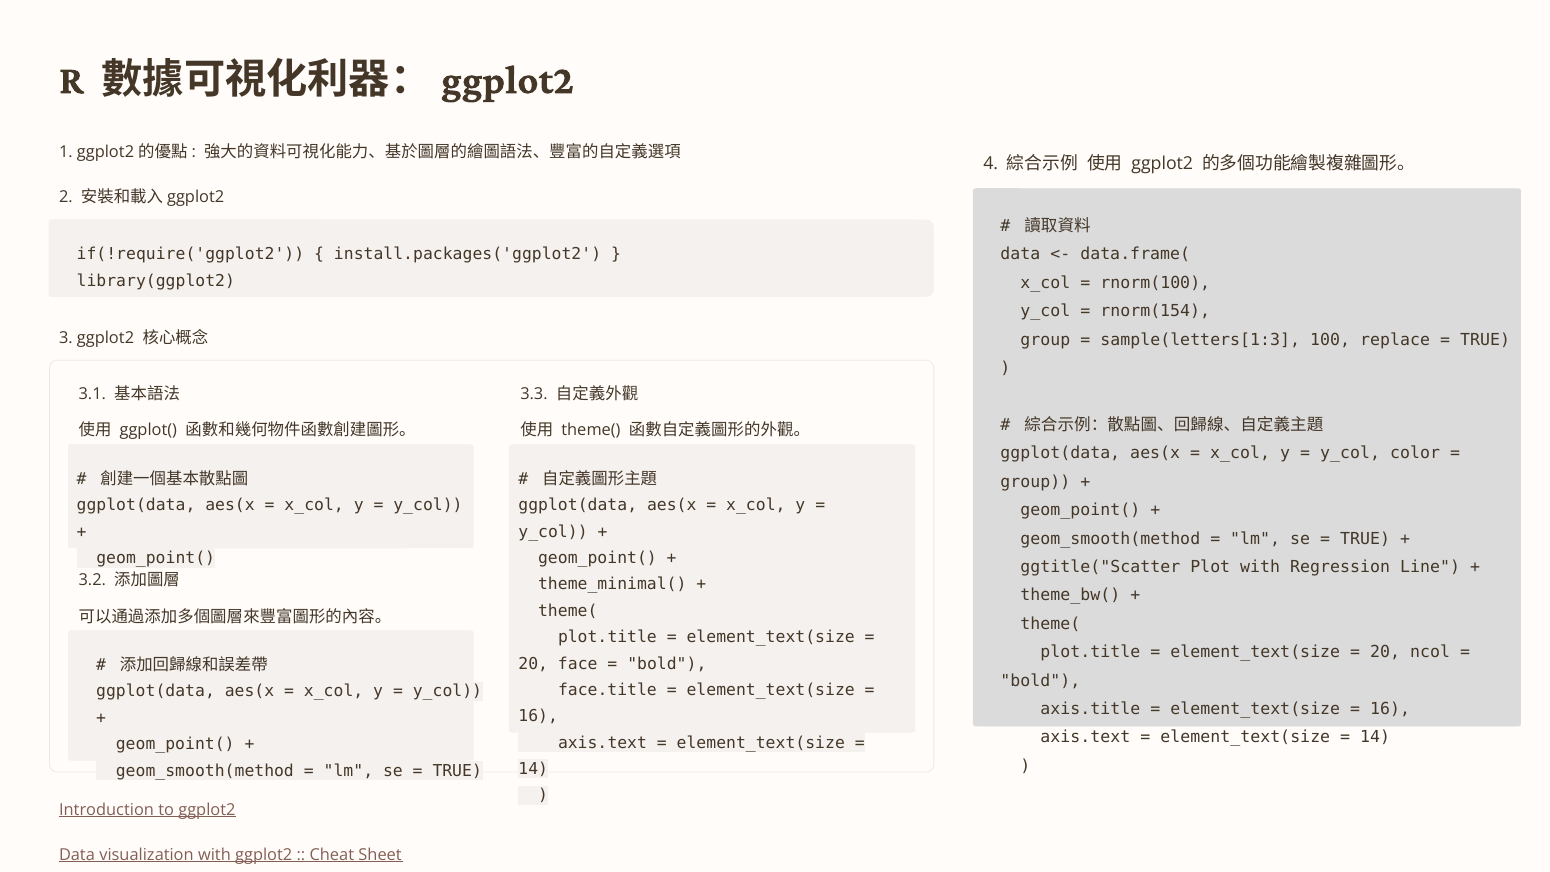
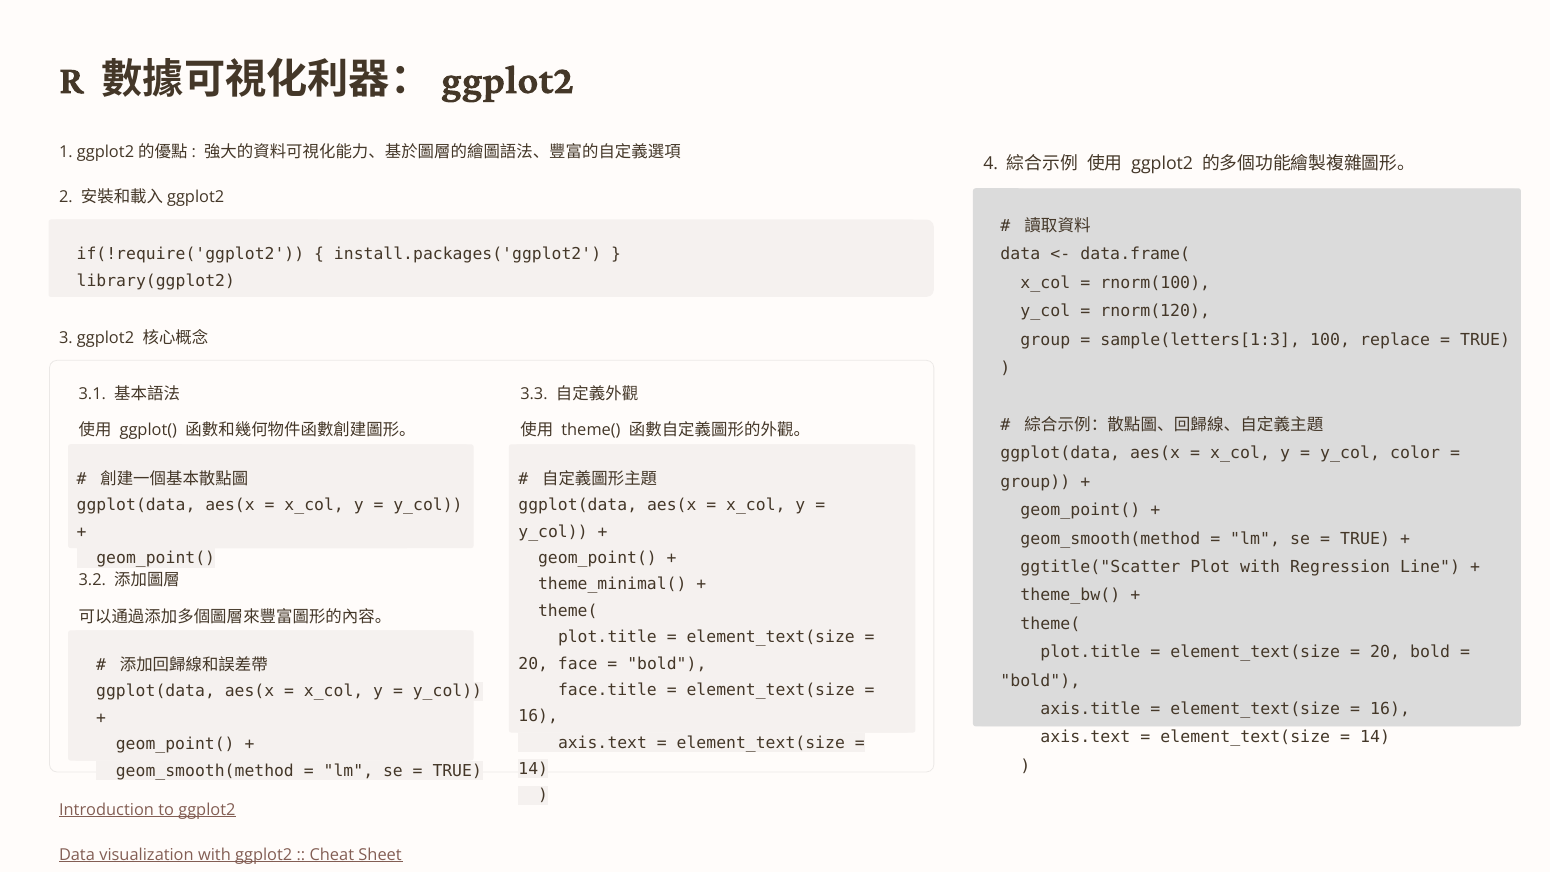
rnorm(154: rnorm(154 -> rnorm(120 (1155, 311)
20 ncol: ncol -> bold (1430, 652)
